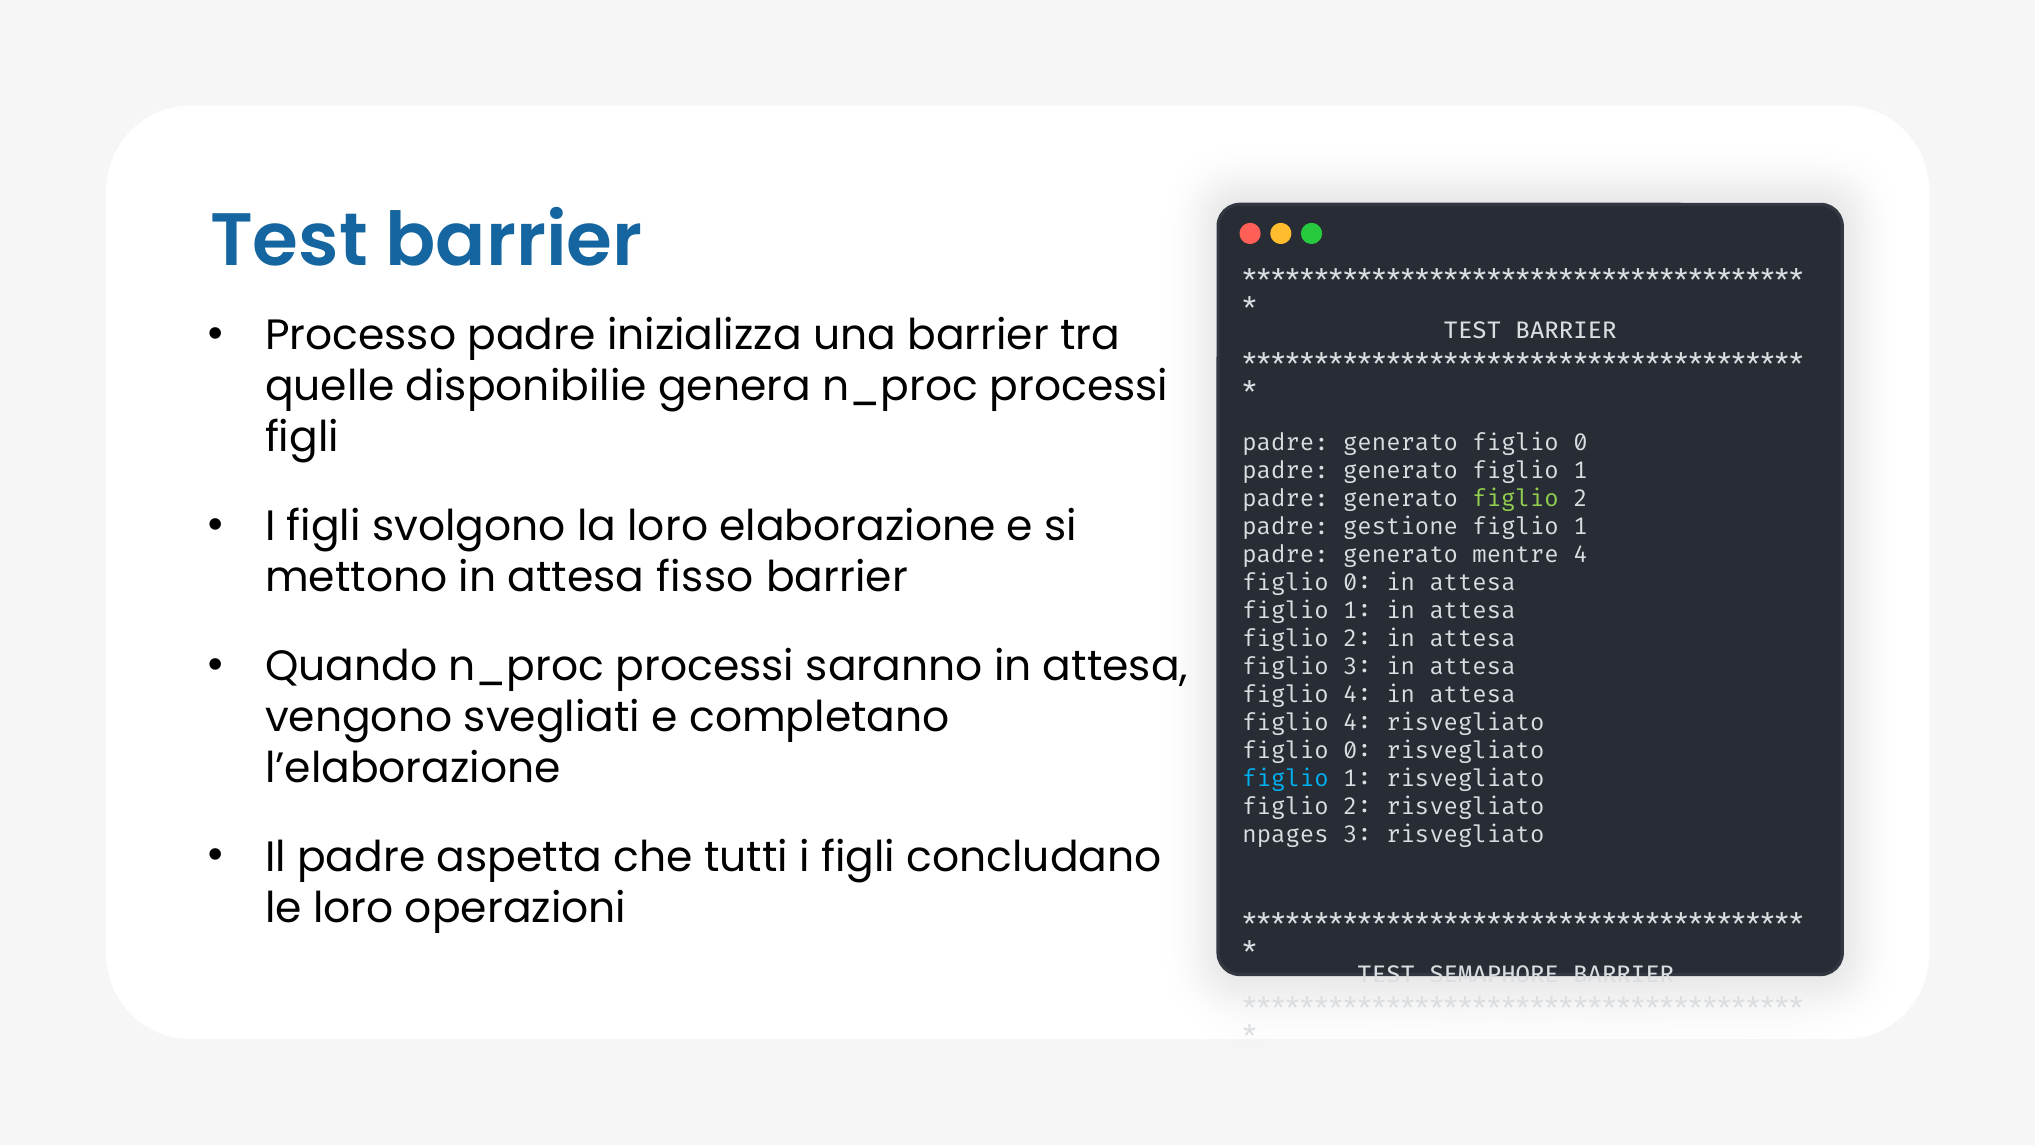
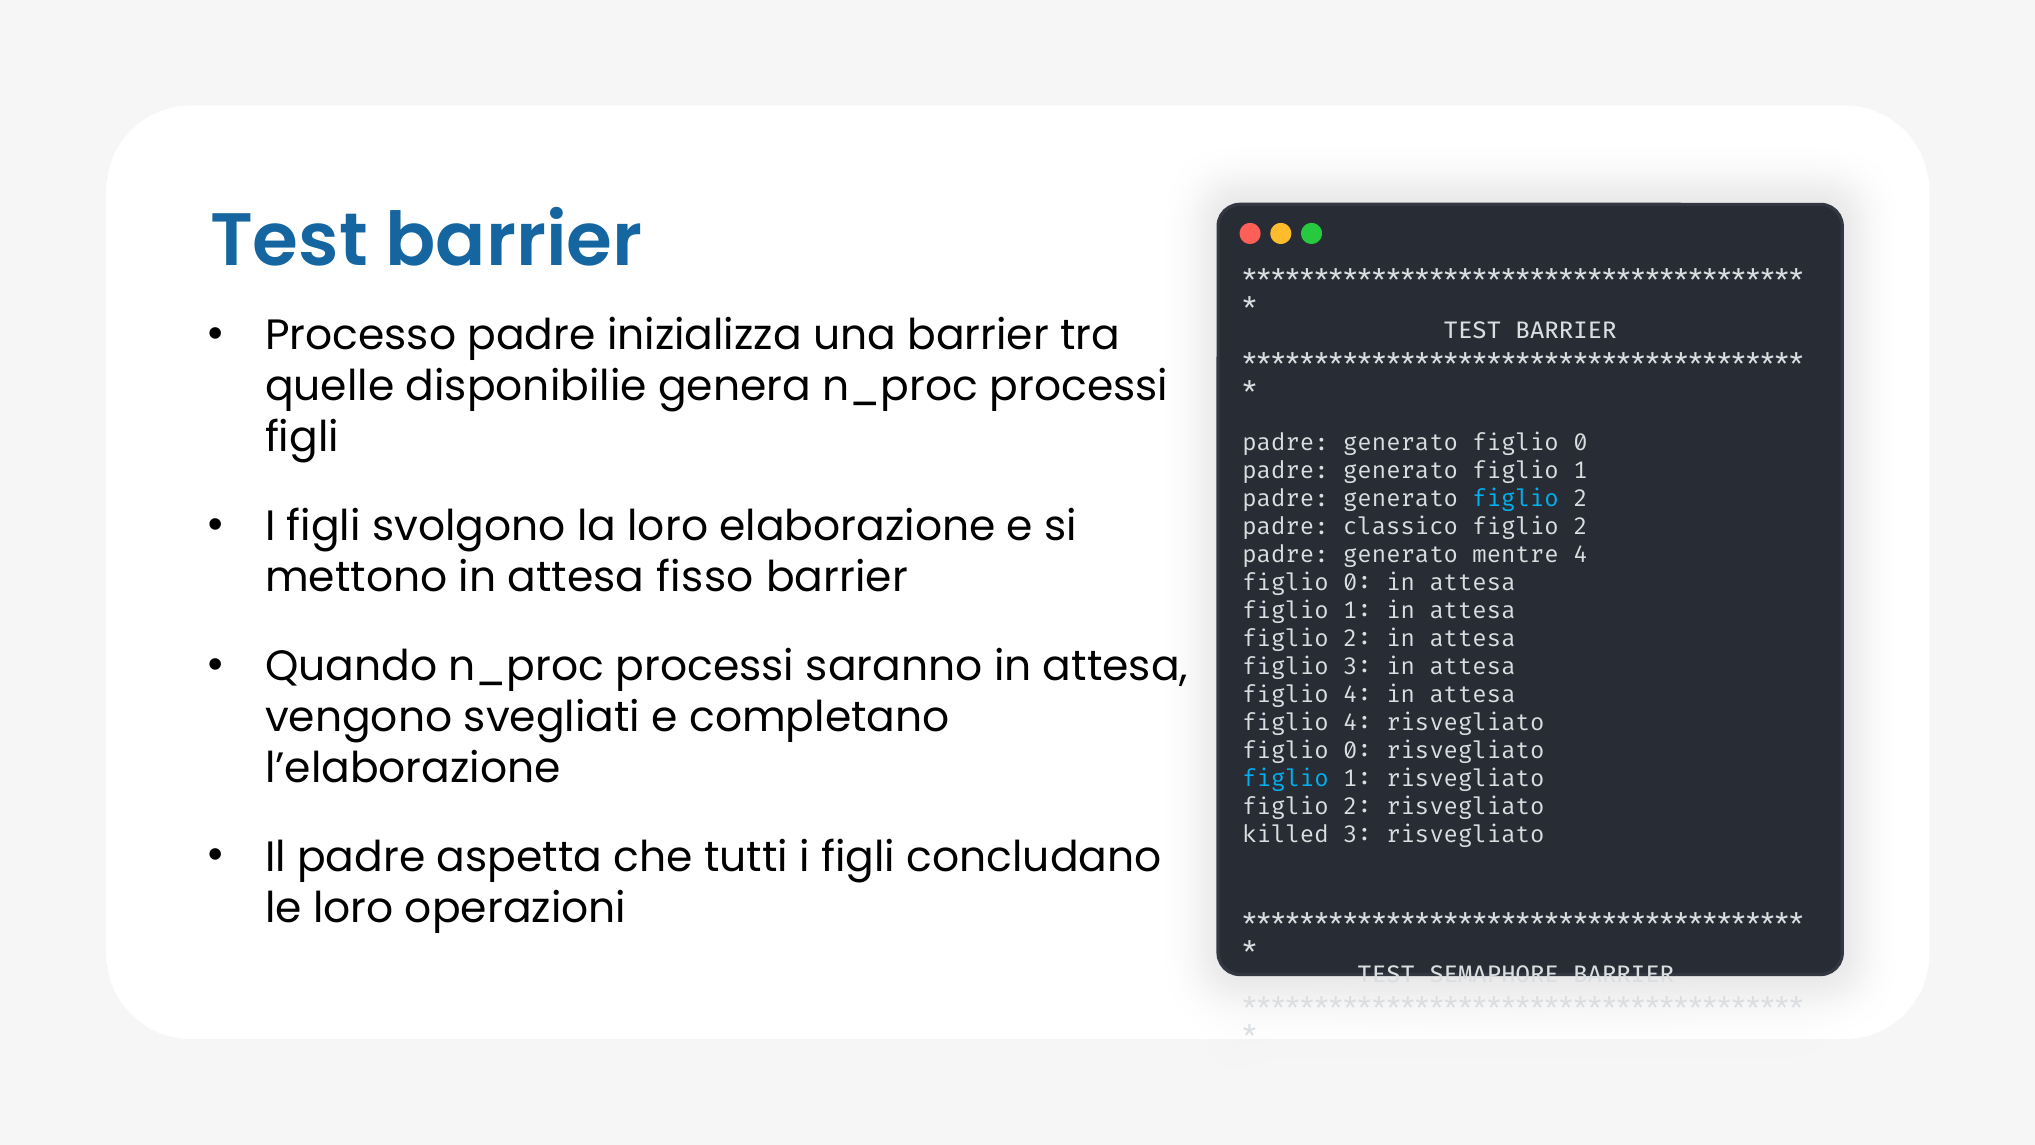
figlio colour: light green -> light blue (1516, 498)
gestione: gestione -> classico (1401, 526)
1: 1 -> 2 (1581, 526)
npages: npages -> killed (1286, 834)
